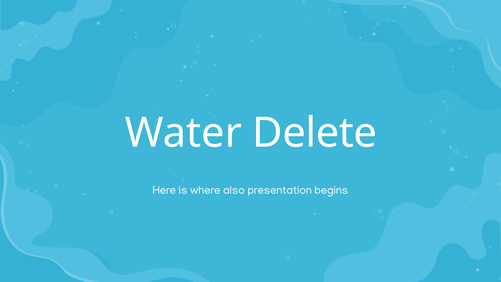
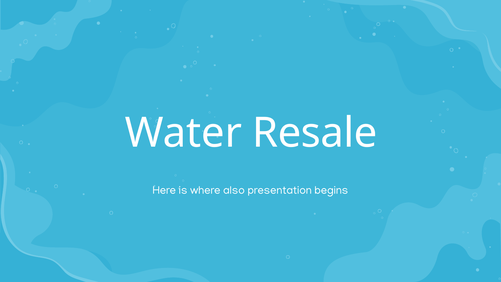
Delete: Delete -> Resale (315, 133)
